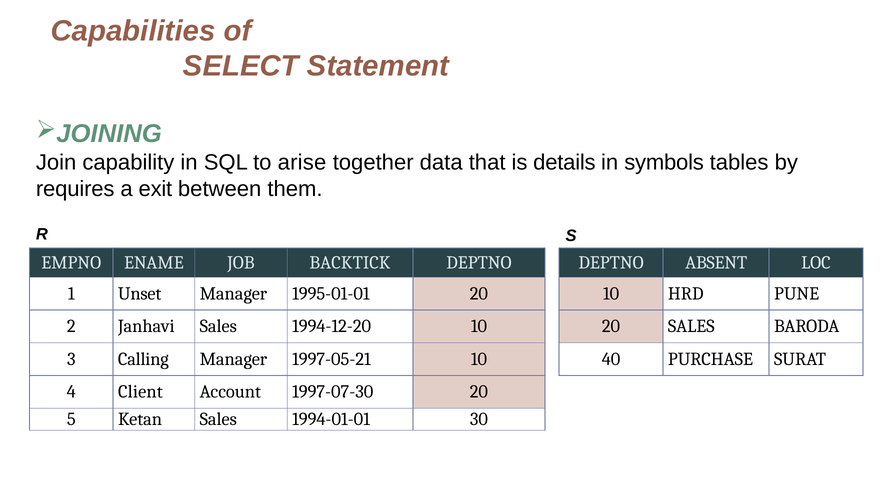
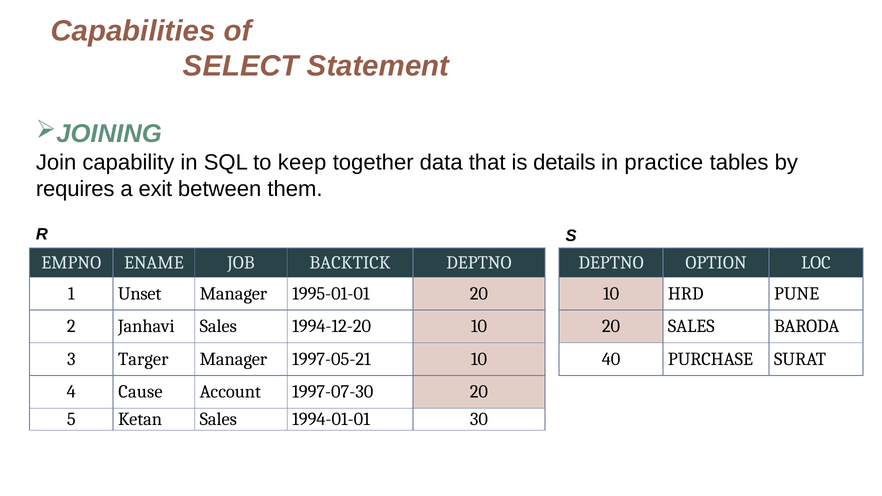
arise: arise -> keep (302, 162)
symbols: symbols -> practice (664, 162)
ABSENT: ABSENT -> OPTION (716, 263)
Calling: Calling -> Targer (143, 359)
Client: Client -> Cause (140, 392)
